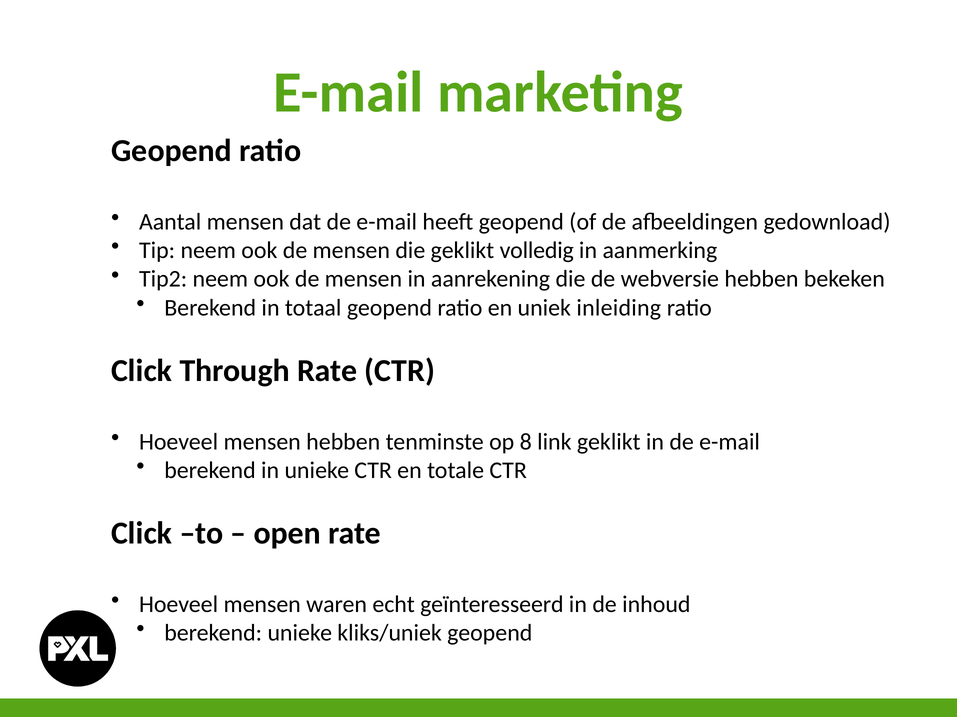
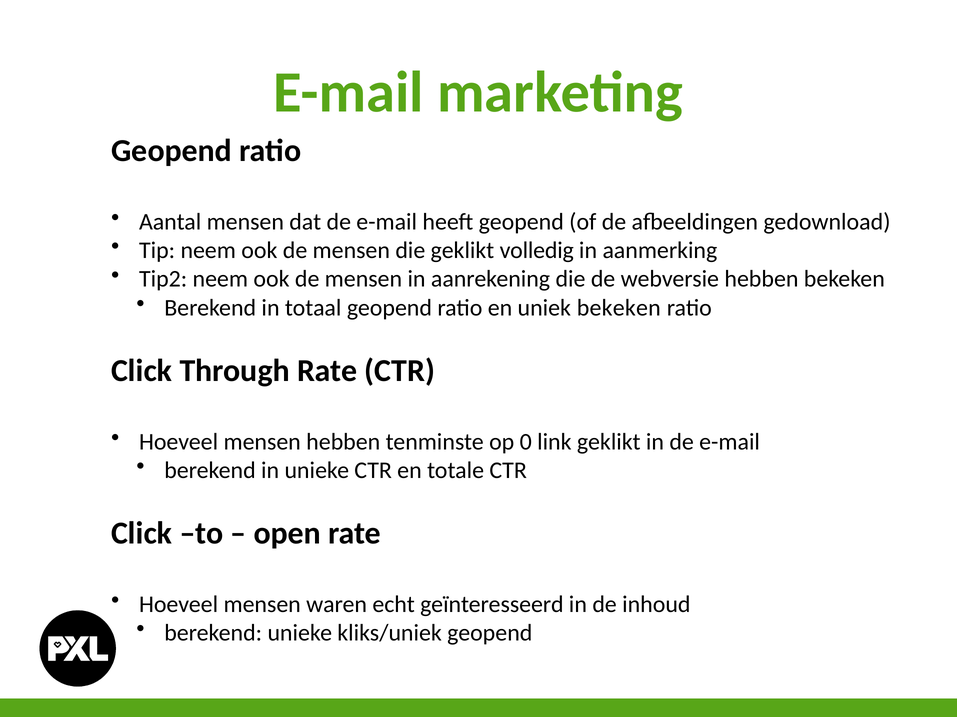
uniek inleiding: inleiding -> bekeken (619, 308)
8: 8 -> 0 (526, 442)
